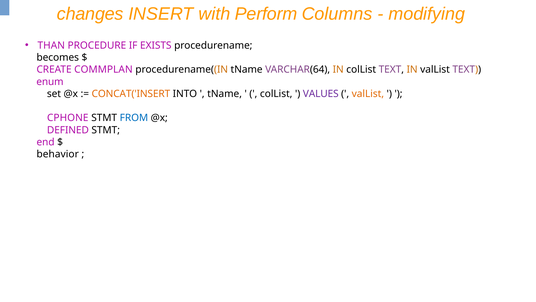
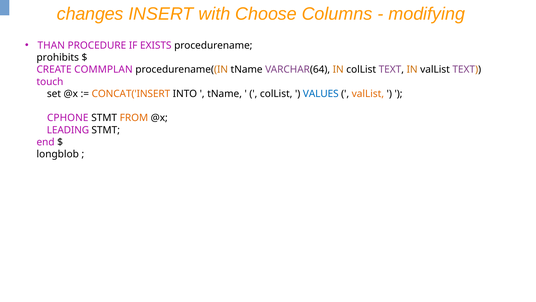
Perform: Perform -> Choose (266, 14)
becomes: becomes -> prohibits (58, 57)
enum: enum -> touch (50, 82)
VALUES colour: purple -> blue (321, 94)
FROM colour: blue -> orange (134, 118)
DEFINED: DEFINED -> LEADING (68, 130)
behavior: behavior -> longblob (58, 154)
